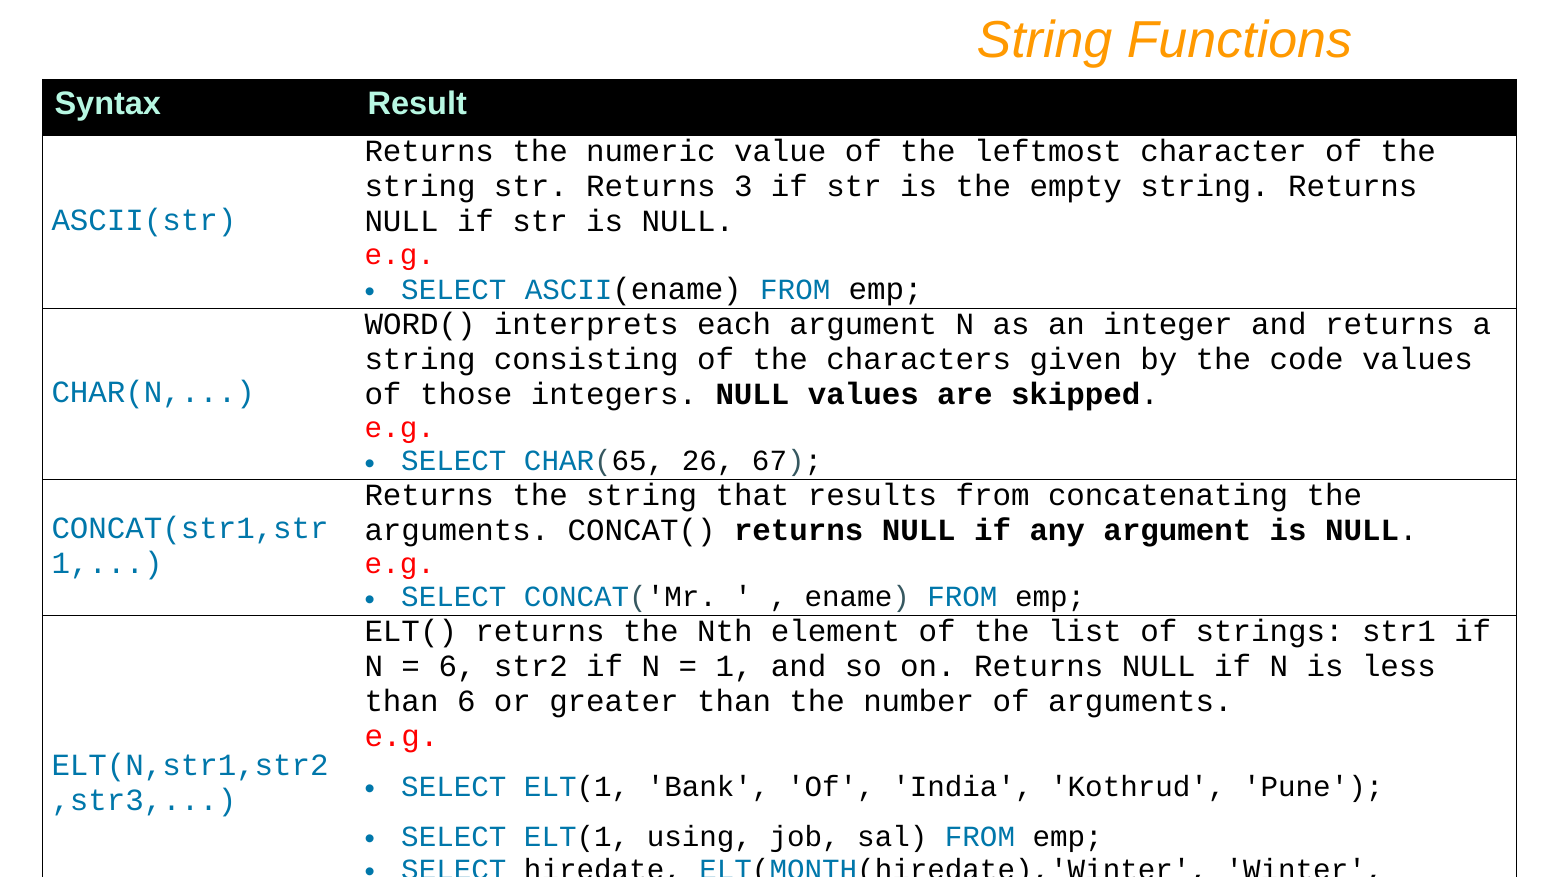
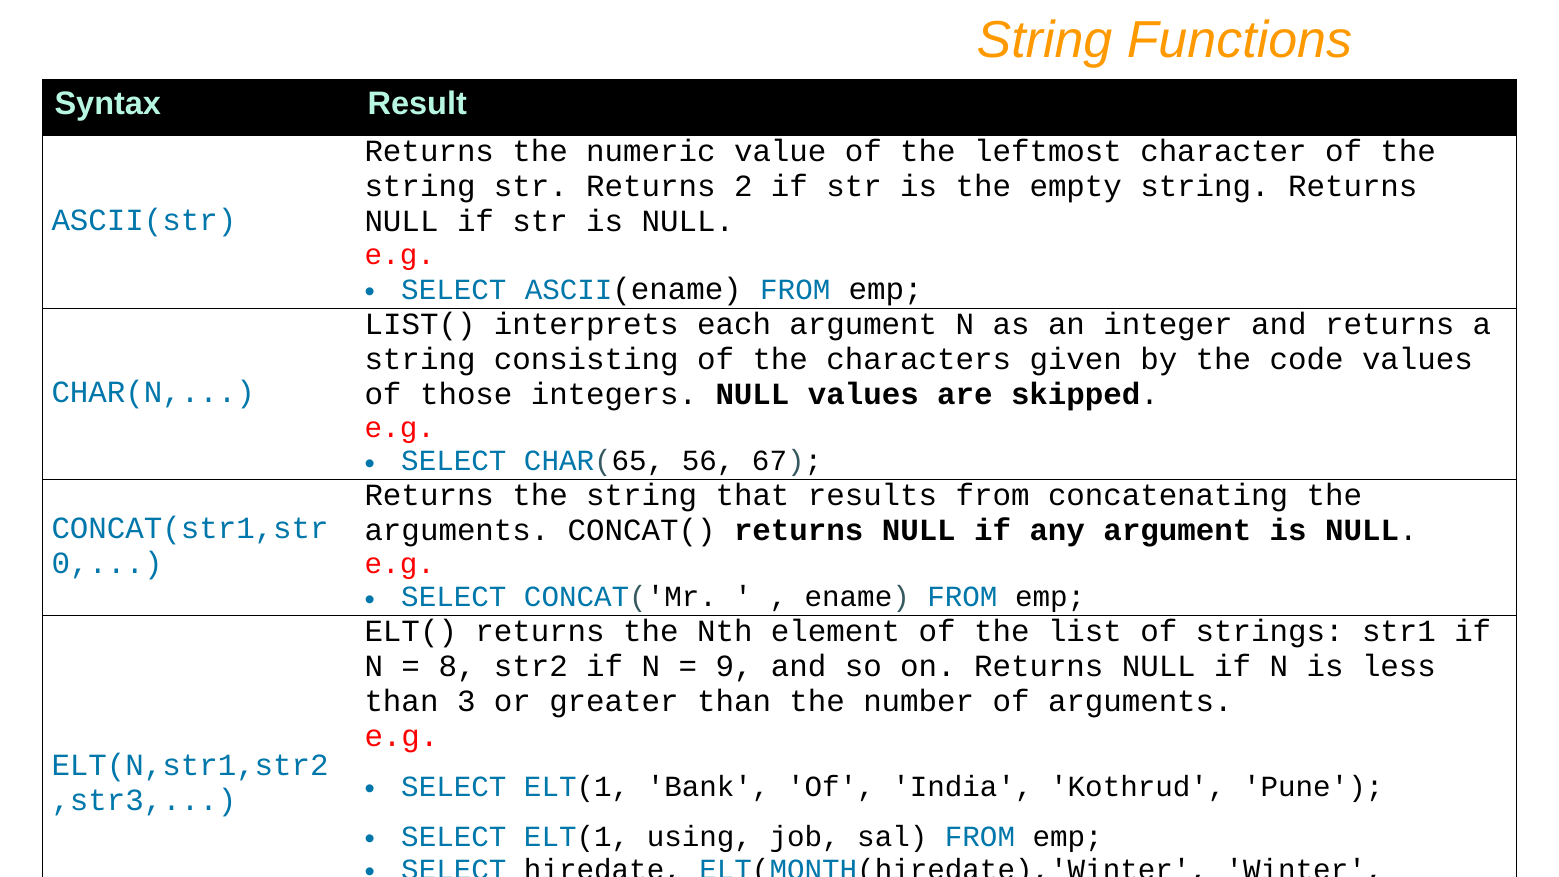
3: 3 -> 2 (743, 186)
WORD(: WORD( -> LIST( (420, 324)
26: 26 -> 56 (708, 461)
1: 1 -> 0 (107, 563)
6: 6 -> 8 (457, 666)
1: 1 -> 9 (734, 666)
than 6: 6 -> 3 (466, 701)
